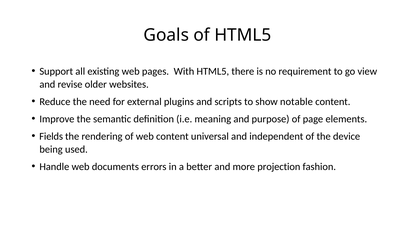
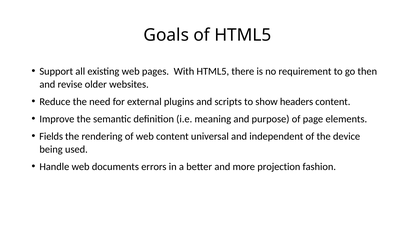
view: view -> then (367, 71)
notable: notable -> headers (297, 101)
